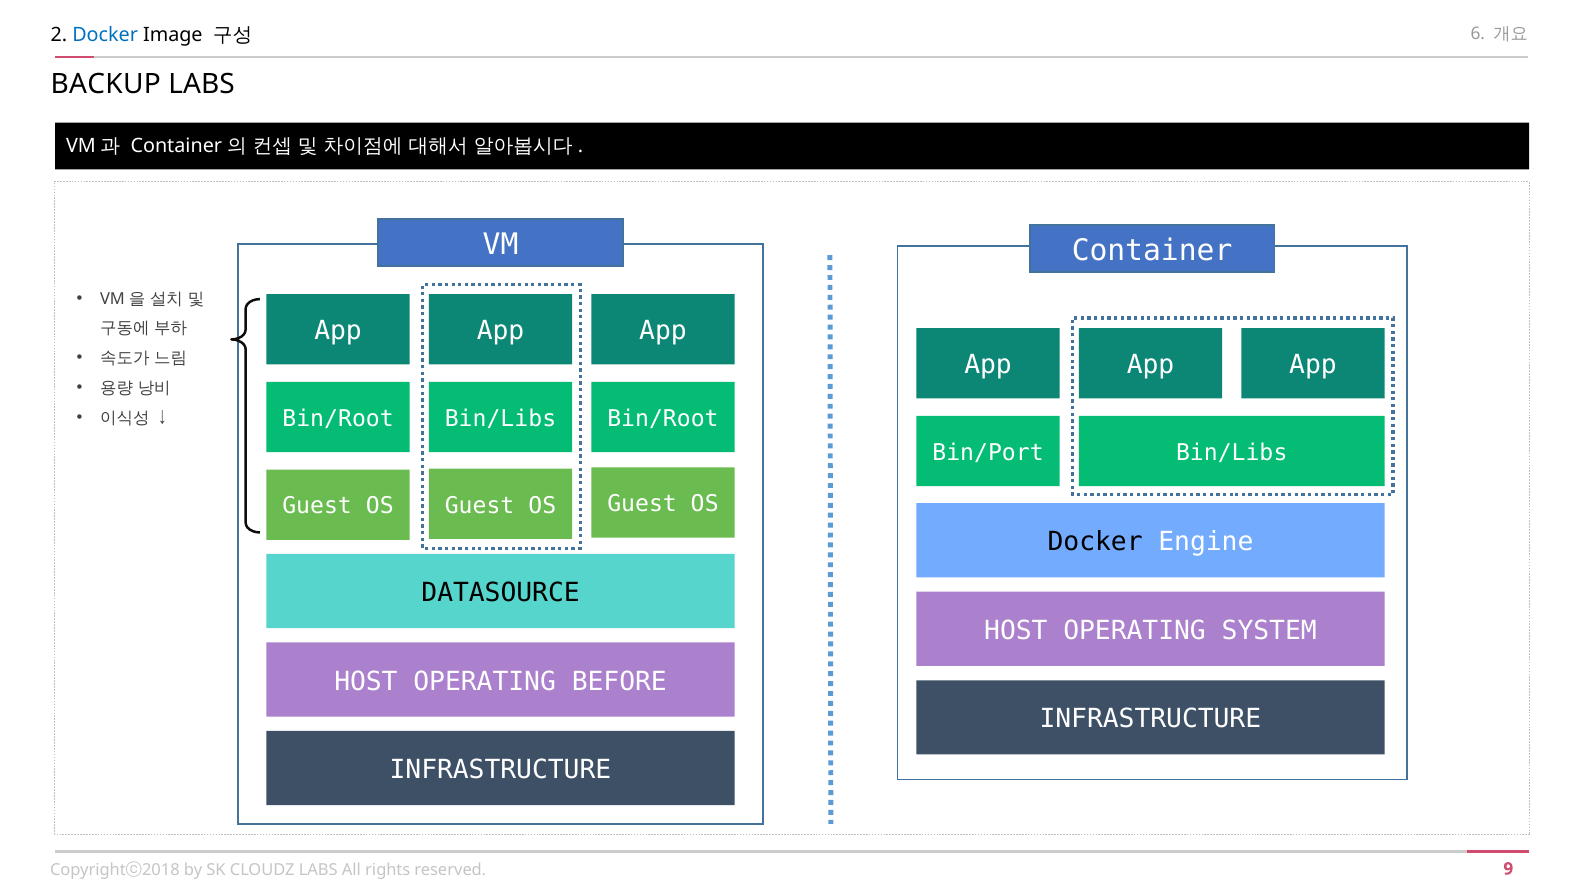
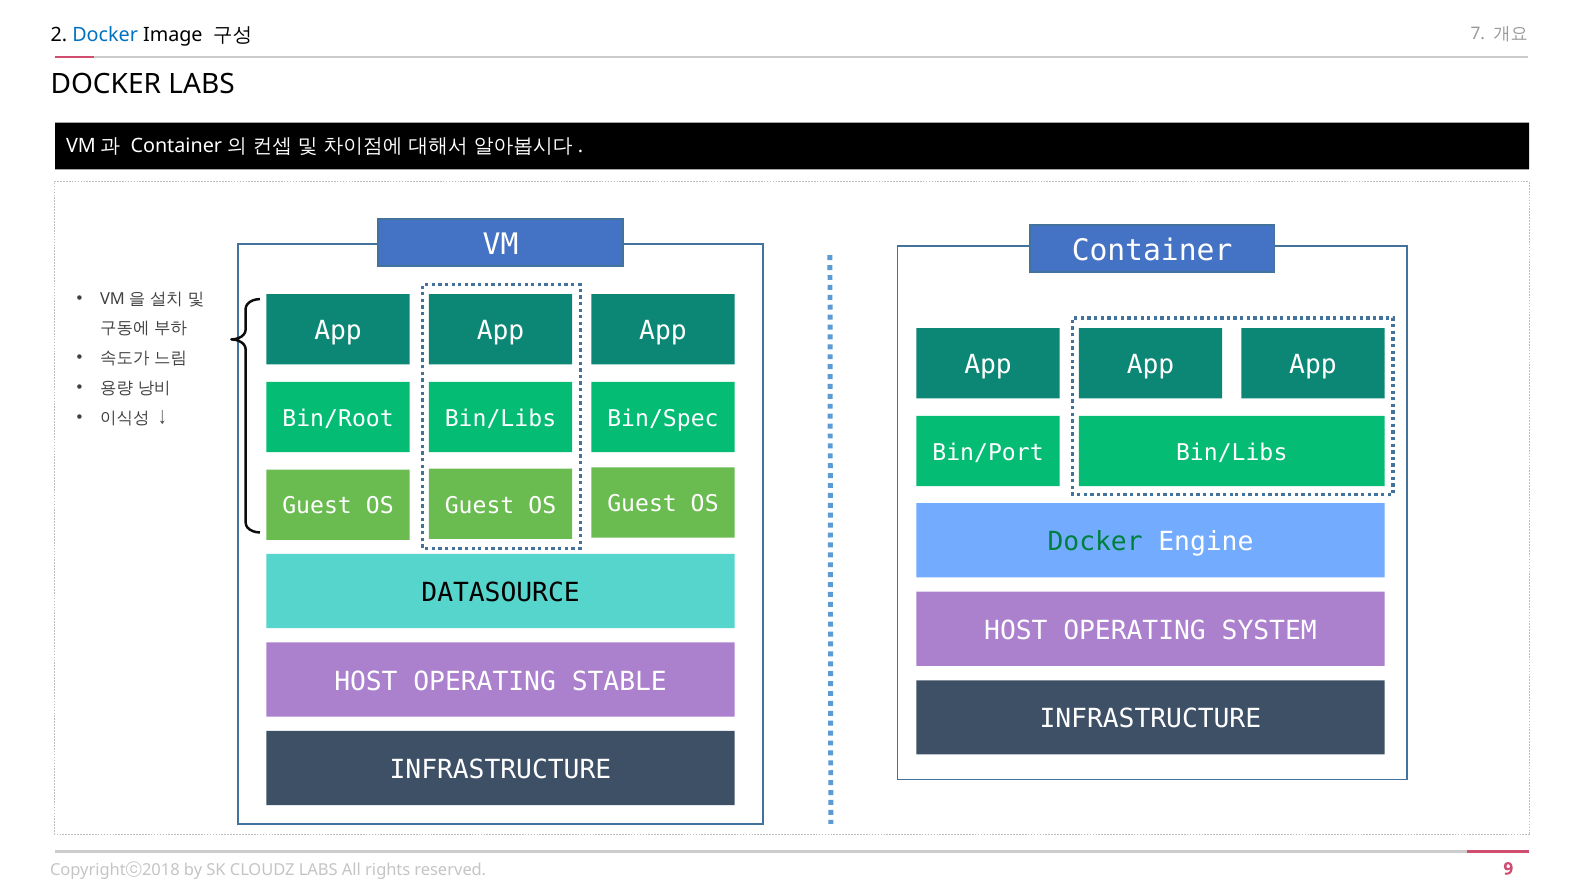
6: 6 -> 7 (1478, 34)
BACKUP: BACKUP -> DOCKER (106, 84)
Bin/Libs Bin/Root: Bin/Root -> Bin/Spec (663, 419)
Docker colour: black -> green (1095, 542)
BEFORE: BEFORE -> STABLE (619, 682)
